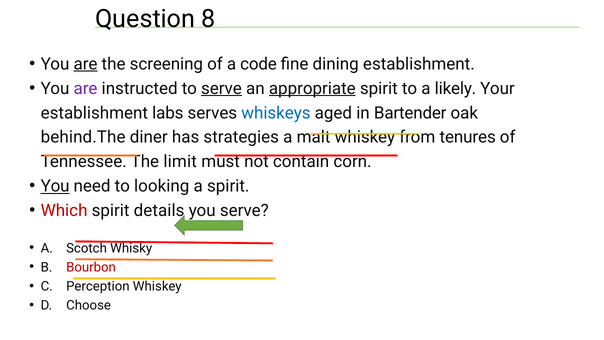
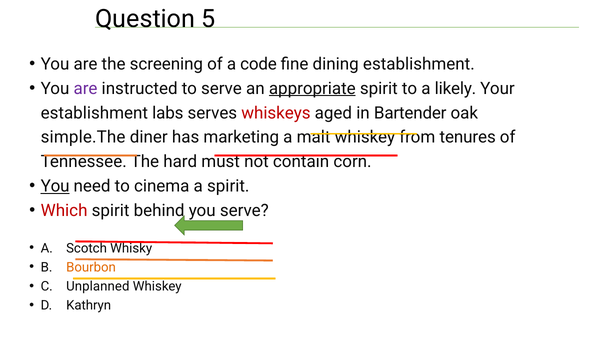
8: 8 -> 5 (208, 19)
are underline: present -> none (86, 64)
serve underline: present -> none (221, 88)
whiskeys colour: blue -> red (276, 113)
behind.The: behind.The -> simple.The (83, 137)
strategies: strategies -> marketing (241, 137)
limit: limit -> hard (180, 162)
looking: looking -> cinema (162, 186)
details: details -> behind (159, 211)
Bourbon colour: red -> orange (91, 267)
Perception: Perception -> Unplanned (98, 286)
Choose: Choose -> Kathryn (89, 305)
